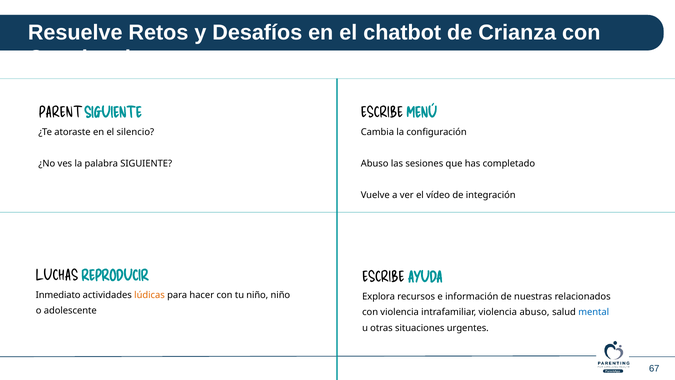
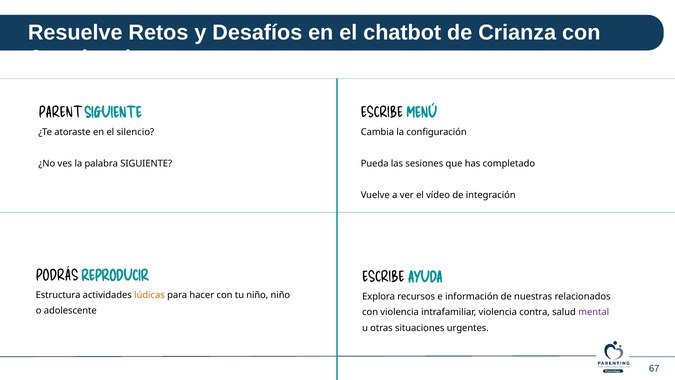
Abuso: Abuso -> Pueda (375, 163)
LUCHAS: LUCHAS -> PODRÁS (57, 276)
Inmediato: Inmediato -> Estructura (58, 295)
violencia abuso: abuso -> contra (535, 312)
mental colour: blue -> purple (594, 312)
